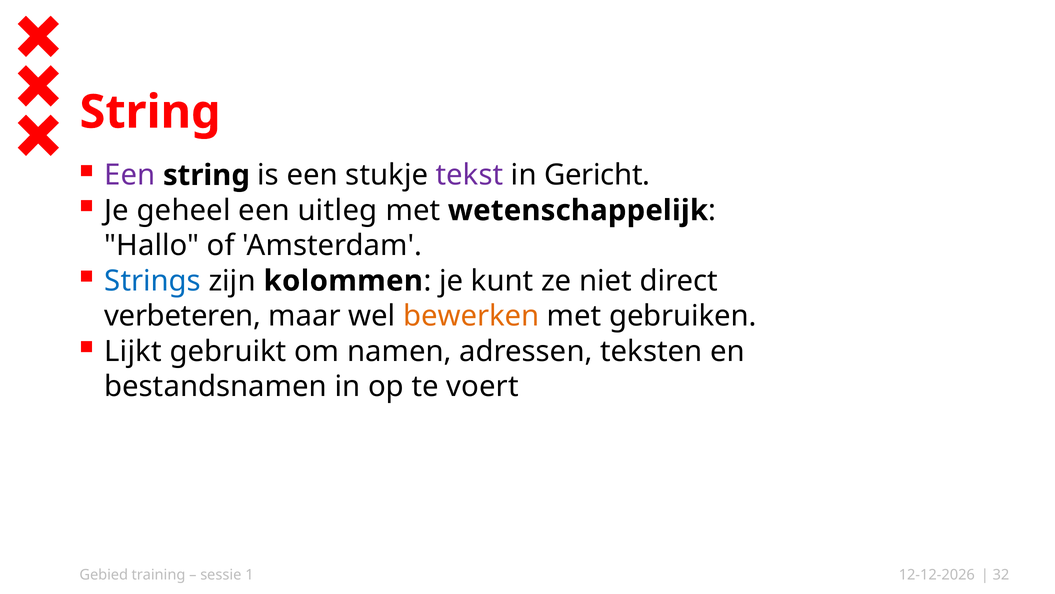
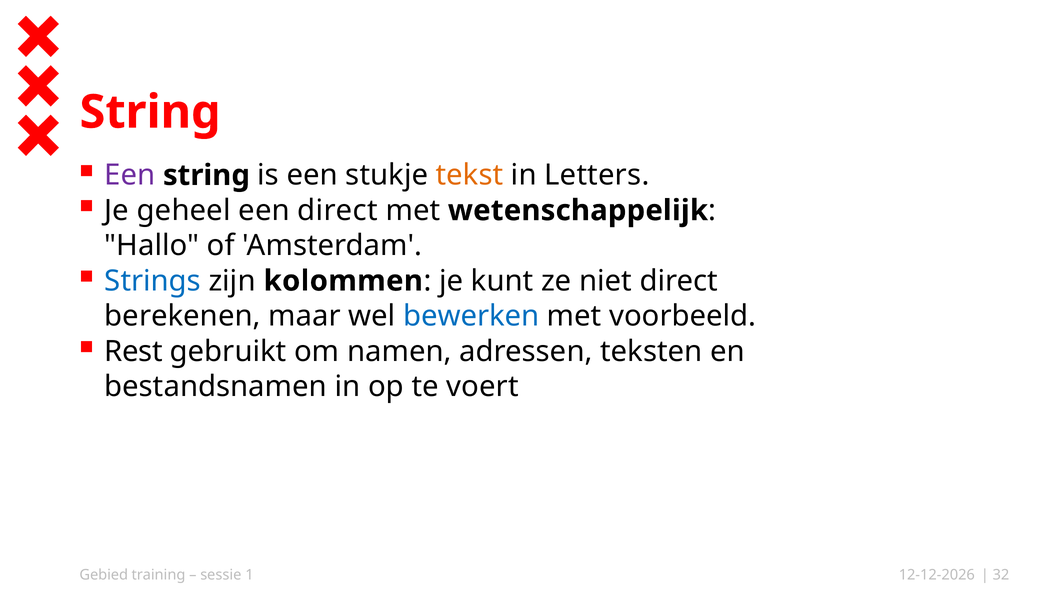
tekst colour: purple -> orange (470, 175)
Gericht: Gericht -> Letters (597, 175)
een uitleg: uitleg -> direct (337, 210)
verbeteren: verbeteren -> berekenen (183, 316)
bewerken colour: orange -> blue (471, 316)
gebruiken: gebruiken -> voorbeeld (683, 316)
Lijkt: Lijkt -> Rest (133, 351)
